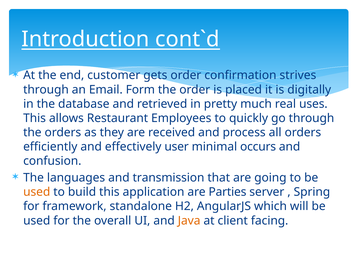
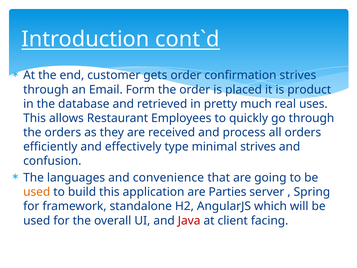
digitally: digitally -> product (309, 89)
user: user -> type (177, 147)
minimal occurs: occurs -> strives (258, 147)
transmission: transmission -> convenience (168, 178)
Java colour: orange -> red (189, 220)
